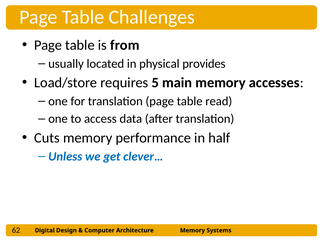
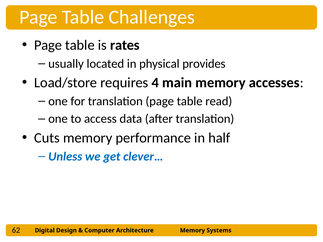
from: from -> rates (125, 45)
5: 5 -> 4 (155, 83)
